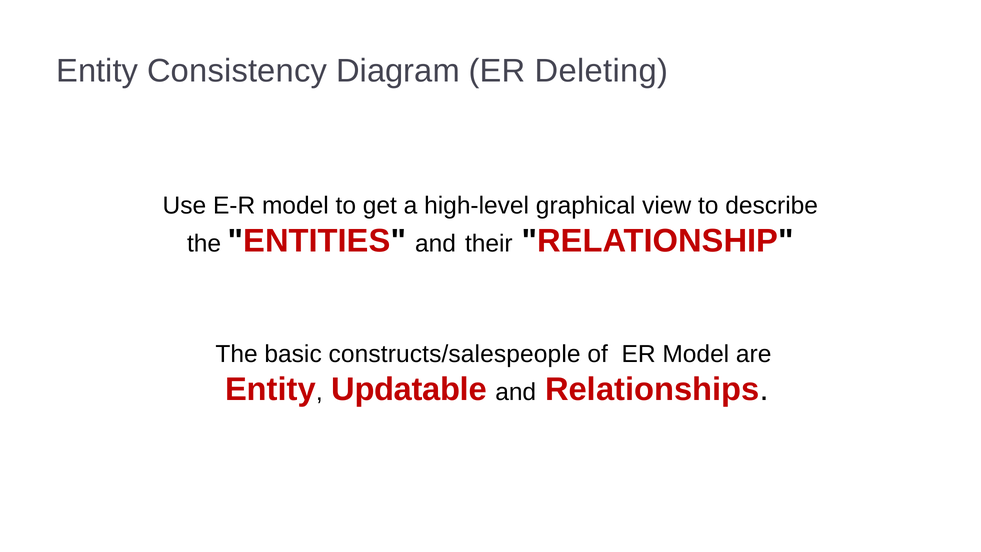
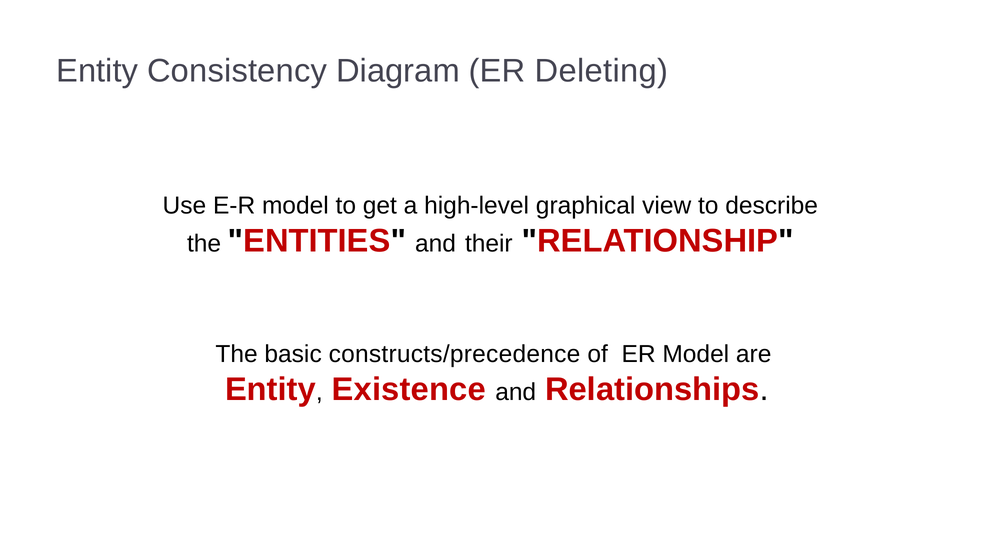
constructs/salespeople: constructs/salespeople -> constructs/precedence (455, 354)
Updatable: Updatable -> Existence (409, 389)
